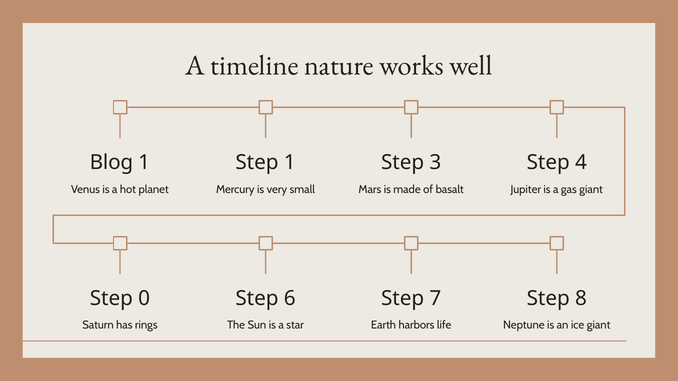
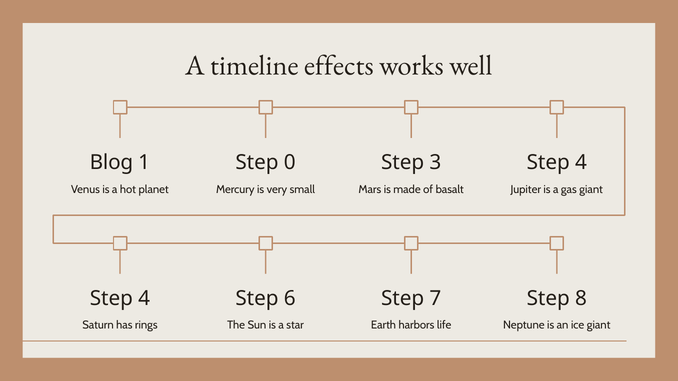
nature: nature -> effects (339, 66)
Step 1: 1 -> 0 (290, 163)
0: 0 -> 4 (144, 299)
